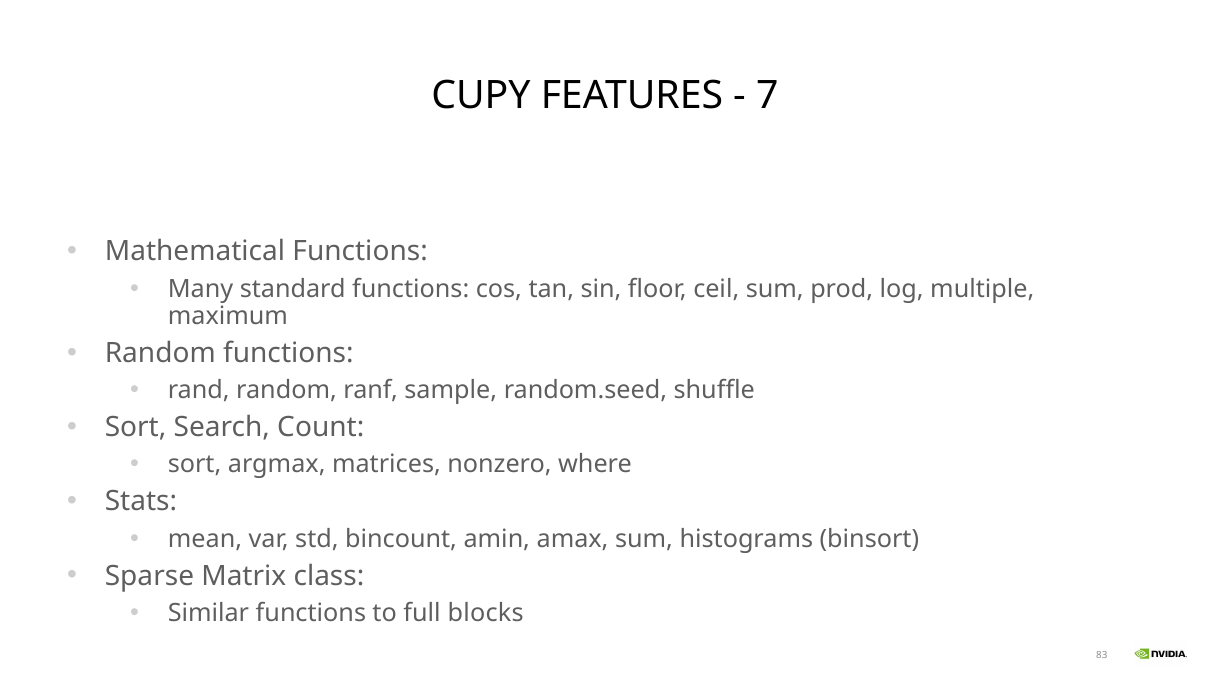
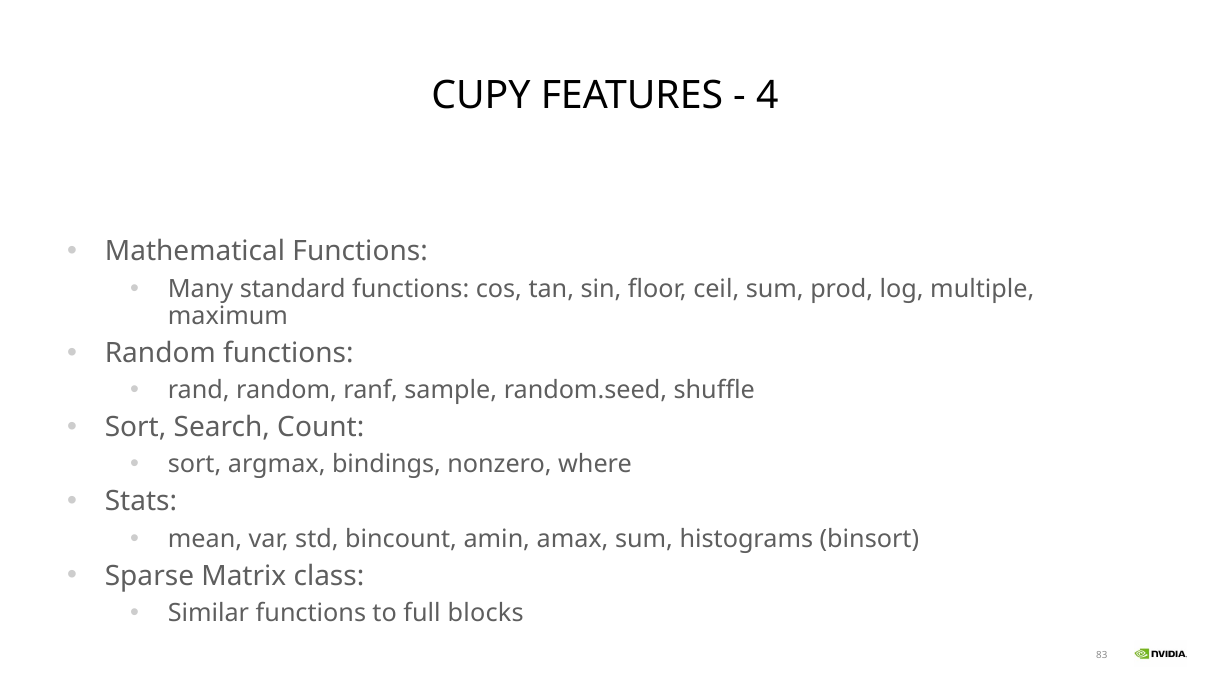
7: 7 -> 4 (767, 96)
matrices: matrices -> bindings (386, 465)
